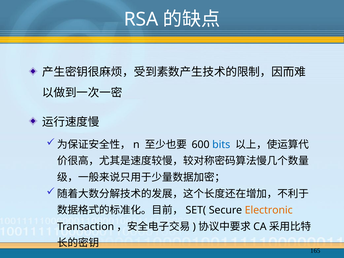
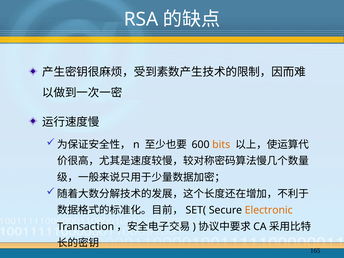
bits colour: blue -> orange (221, 145)
